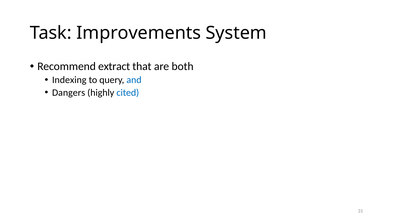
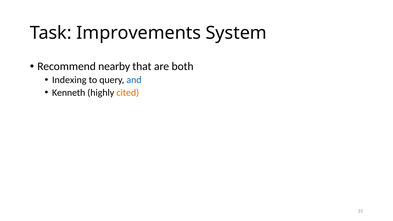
extract: extract -> nearby (114, 66)
Dangers: Dangers -> Kenneth (69, 93)
cited colour: blue -> orange (128, 93)
